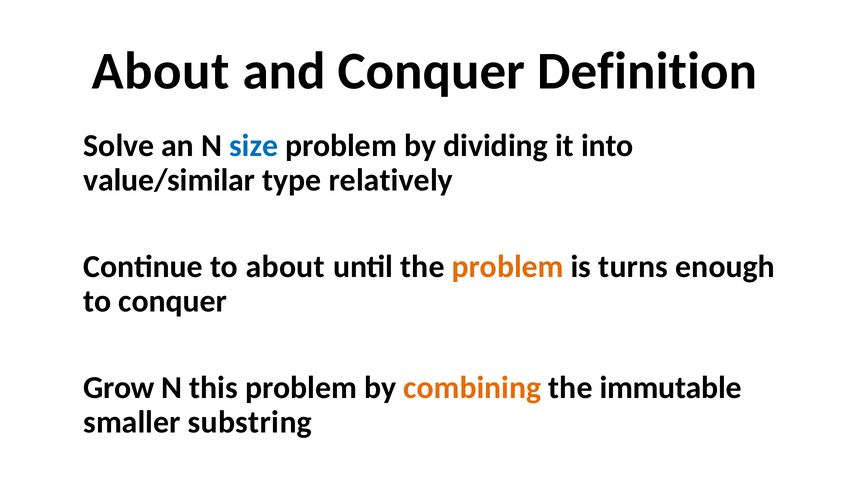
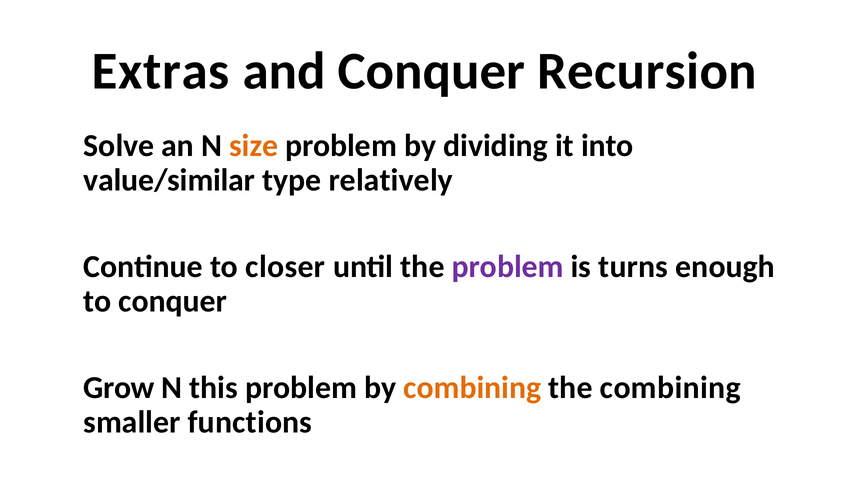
About: About -> Extras (161, 71)
Definition: Definition -> Recursion (647, 71)
size colour: blue -> orange (254, 146)
to about: about -> closer (285, 267)
problem colour: orange -> purple (508, 267)
the immutable: immutable -> combining (670, 387)
substring: substring -> functions (250, 422)
